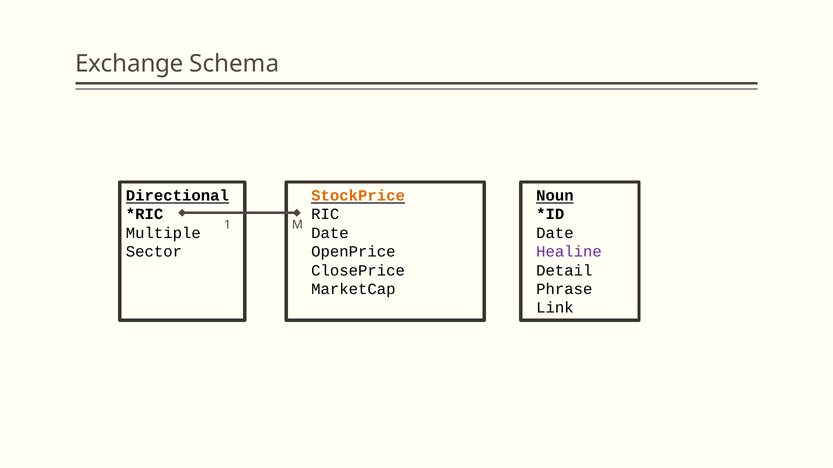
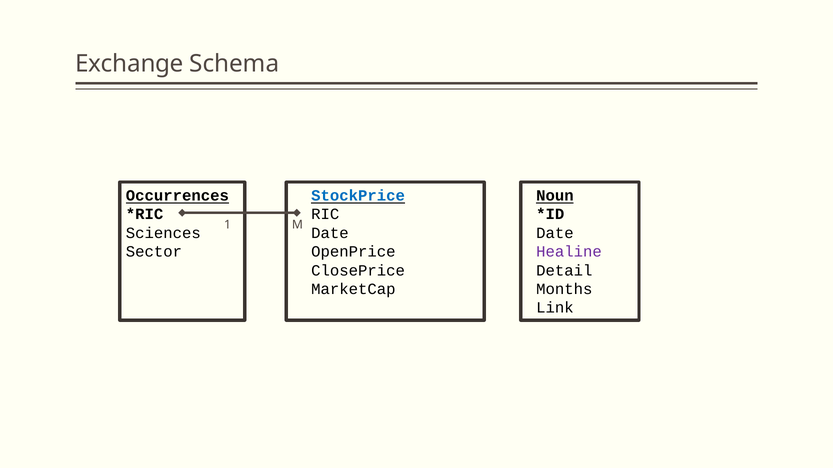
Directional: Directional -> Occurrences (177, 196)
StockPrice colour: orange -> blue (358, 196)
Multiple: Multiple -> Sciences (163, 233)
Phrase: Phrase -> Months (564, 289)
